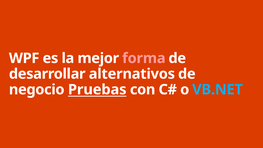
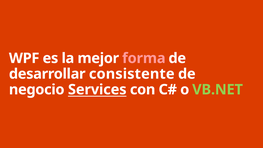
alternativos: alternativos -> consistente (132, 74)
Pruebas: Pruebas -> Services (97, 90)
VB.NET colour: light blue -> light green (218, 90)
